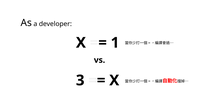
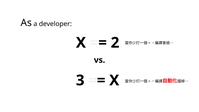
1: 1 -> 2 (115, 43)
